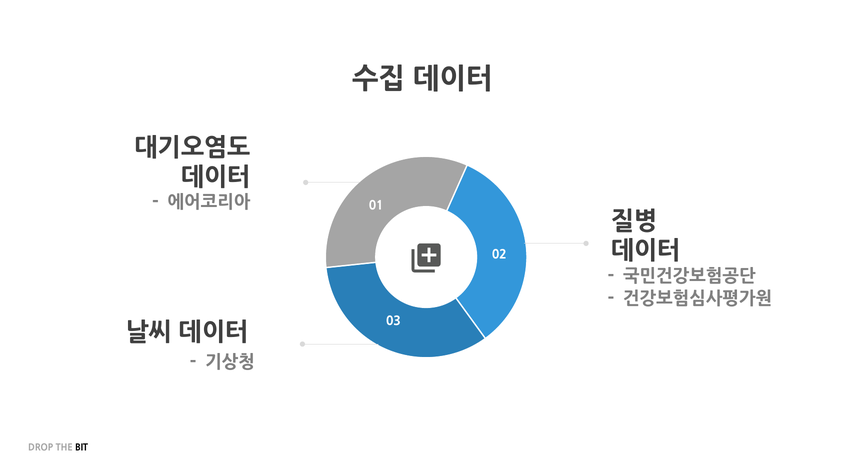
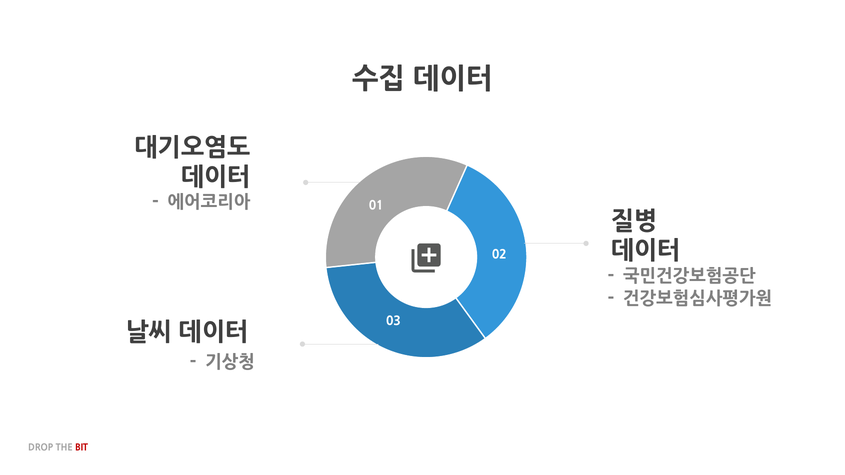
BIT colour: black -> red (82, 448)
